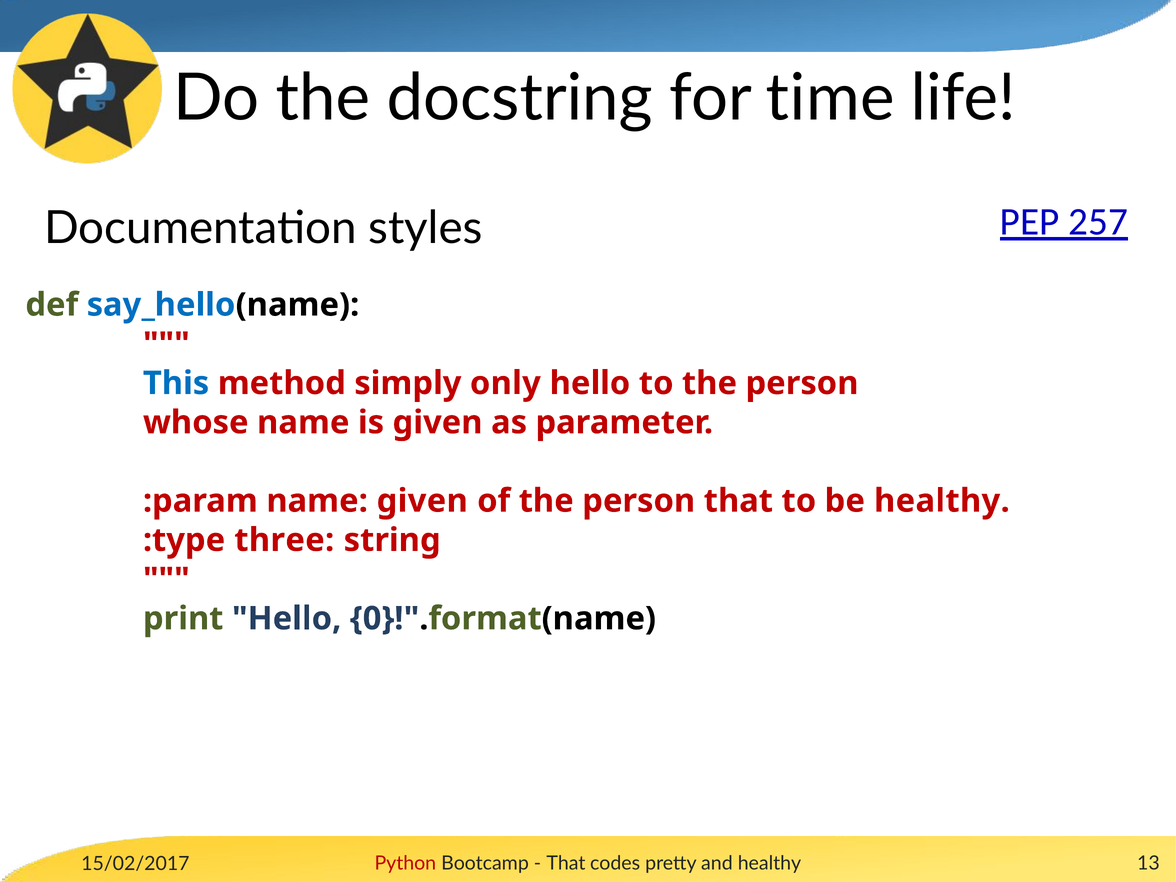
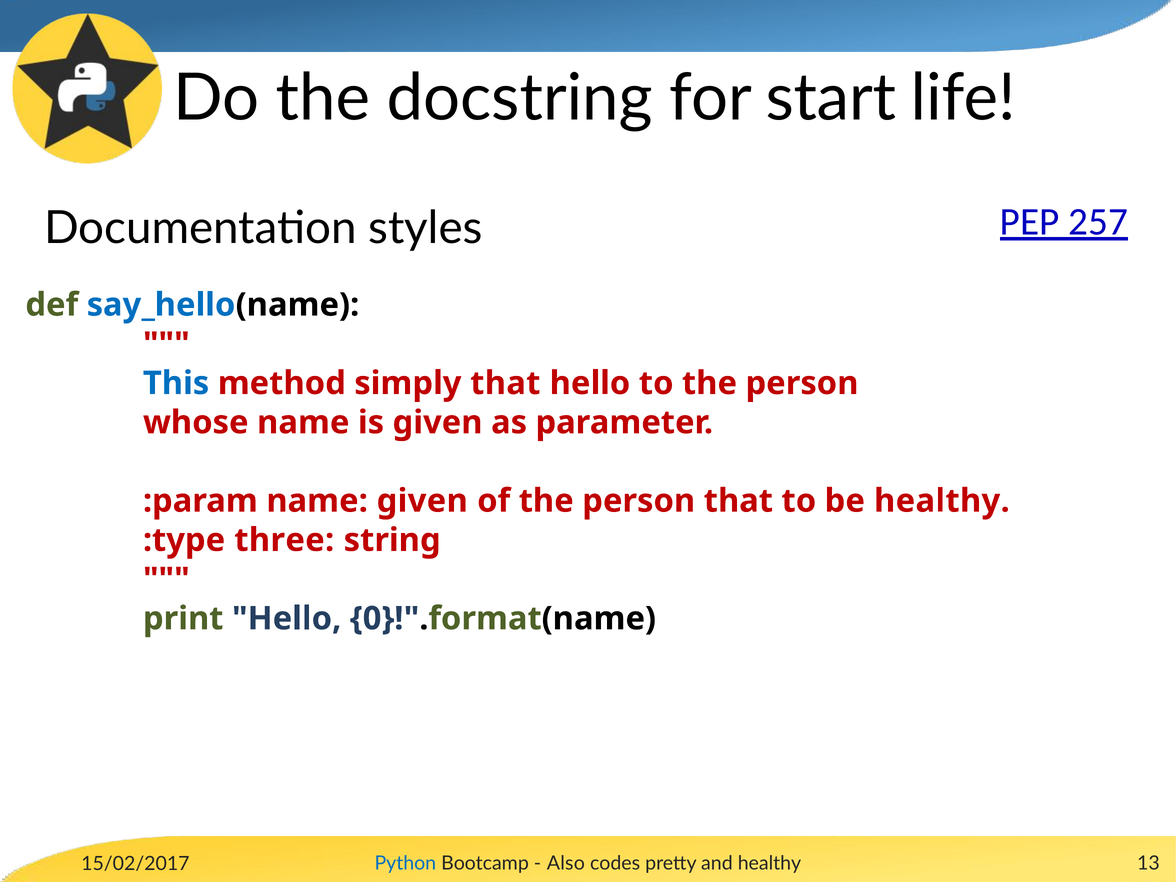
time: time -> start (831, 98)
simply only: only -> that (505, 383)
Python colour: red -> blue (405, 863)
That: That -> Also (566, 863)
